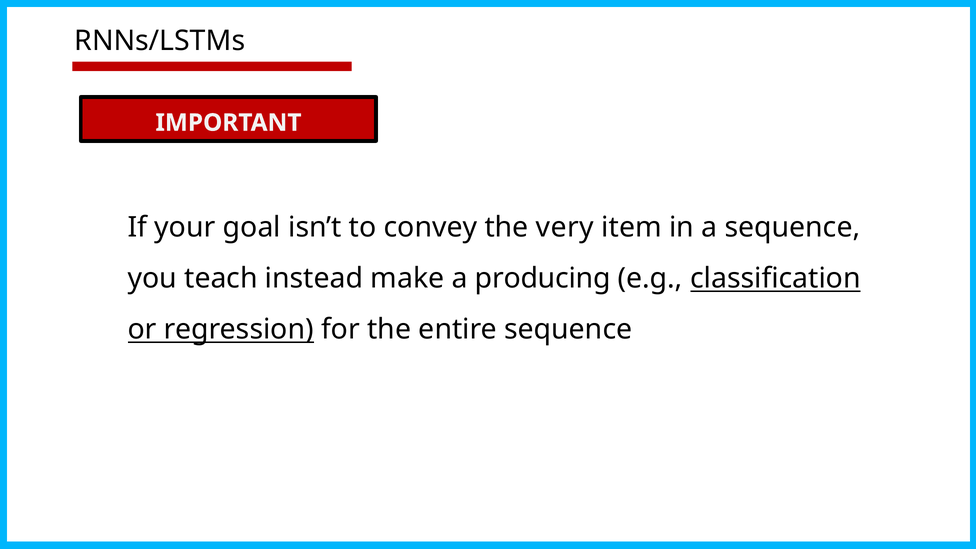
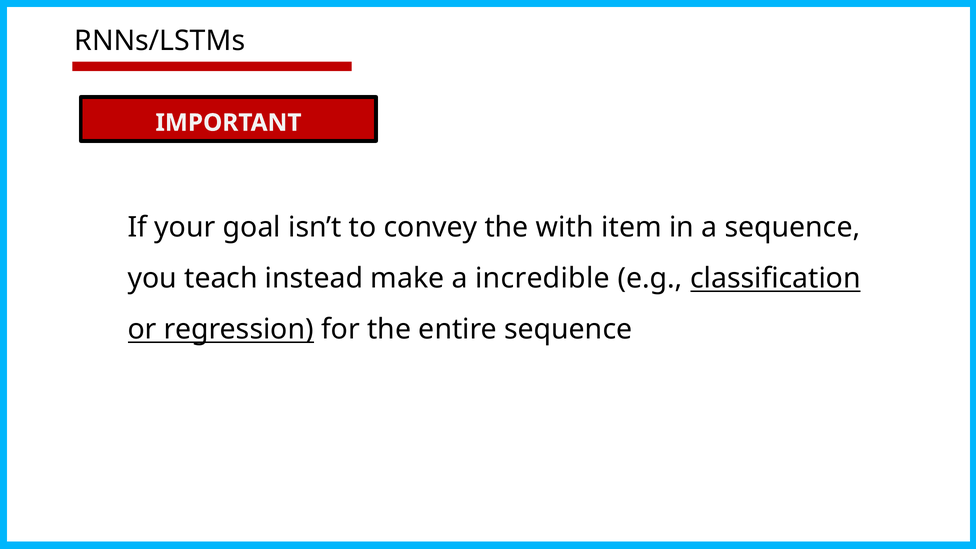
very: very -> with (565, 227)
producing: producing -> incredible (542, 278)
